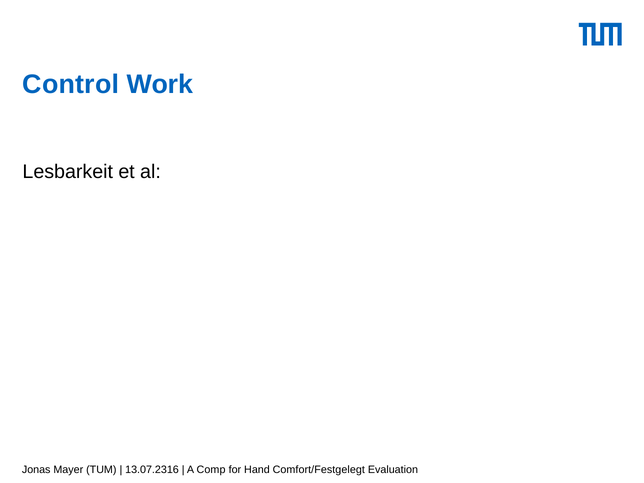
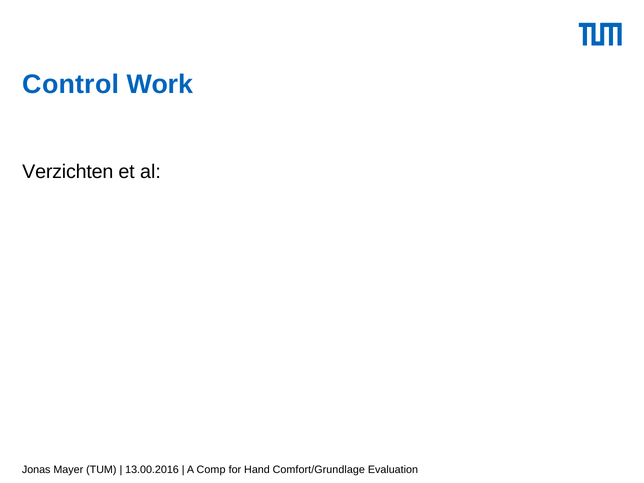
Lesbarkeit: Lesbarkeit -> Verzichten (68, 172)
13.07.2316: 13.07.2316 -> 13.00.2016 (152, 469)
Comfort/Festgelegt: Comfort/Festgelegt -> Comfort/Grundlage (319, 469)
